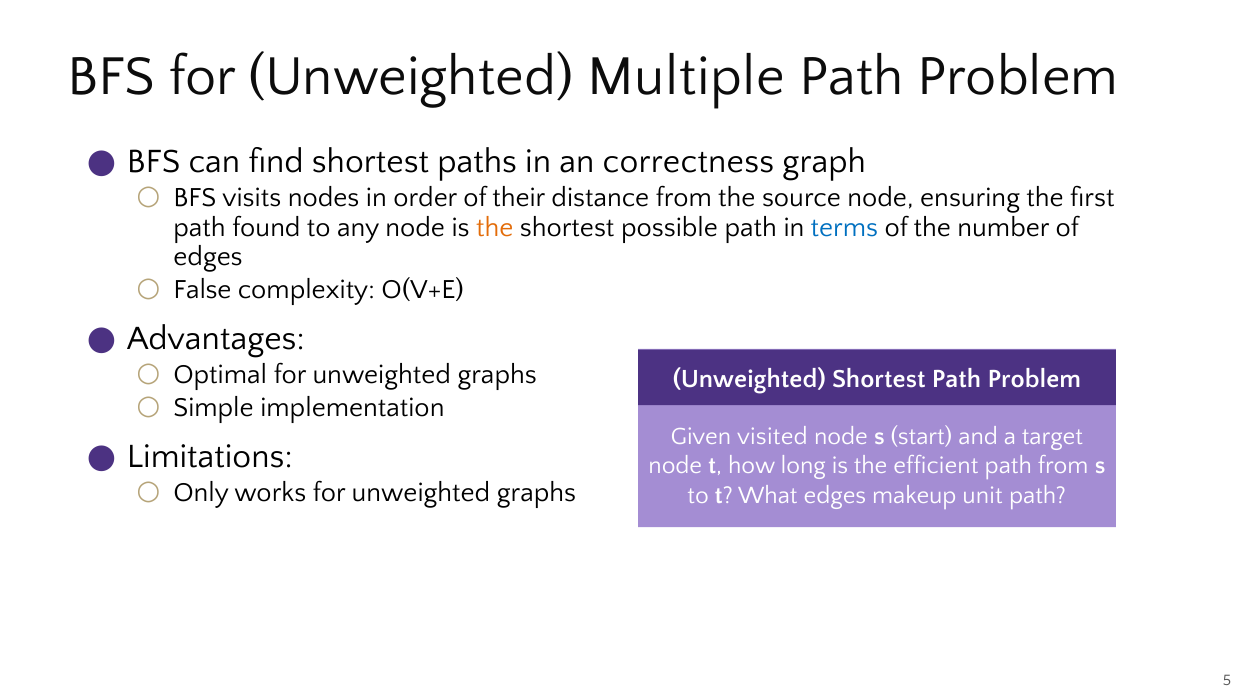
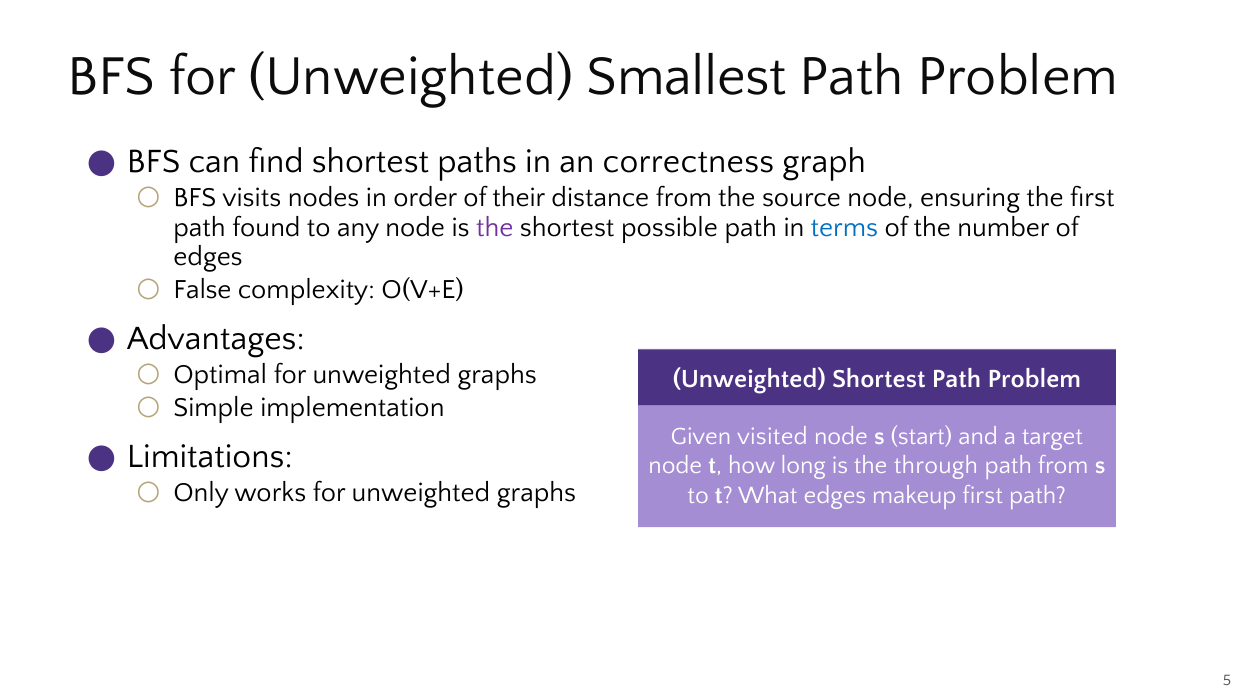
Multiple: Multiple -> Smallest (687, 76)
the colour: orange -> purple (495, 227)
efficient: efficient -> through (936, 466)
makeup unit: unit -> first (983, 495)
